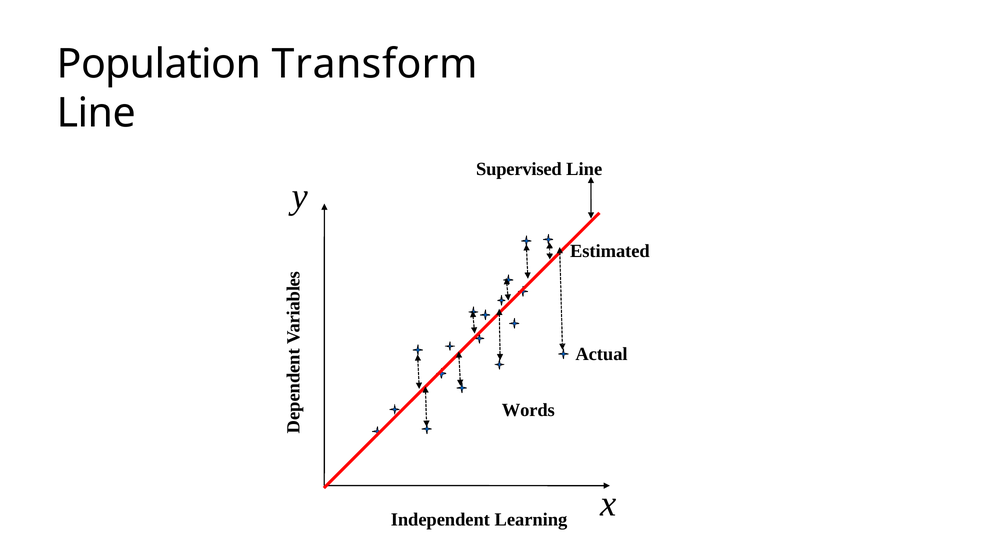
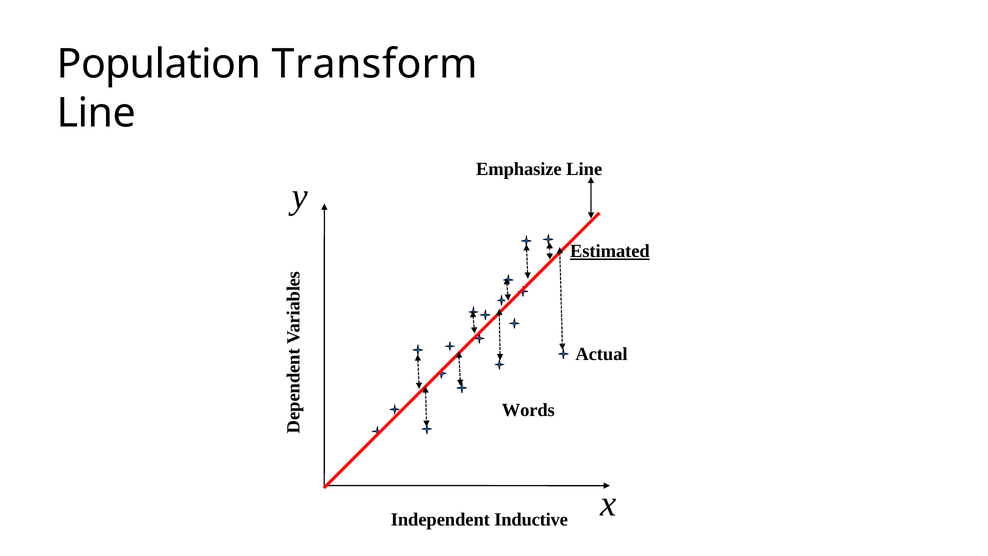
Supervised: Supervised -> Emphasize (519, 169)
Estimated underline: none -> present (610, 251)
Learning: Learning -> Inductive (531, 519)
